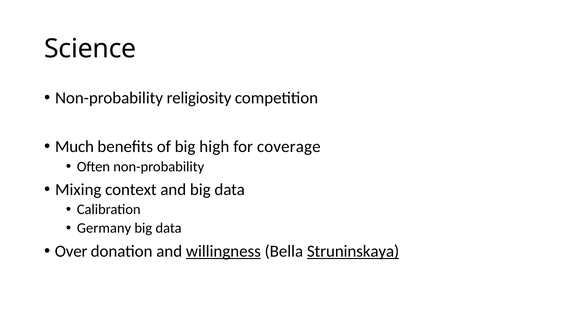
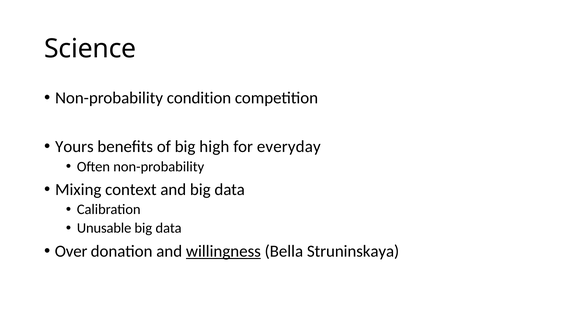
religiosity: religiosity -> condition (199, 98)
Much: Much -> Yours (74, 147)
coverage: coverage -> everyday (289, 147)
Germany: Germany -> Unusable (104, 228)
Struninskaya underline: present -> none (353, 251)
